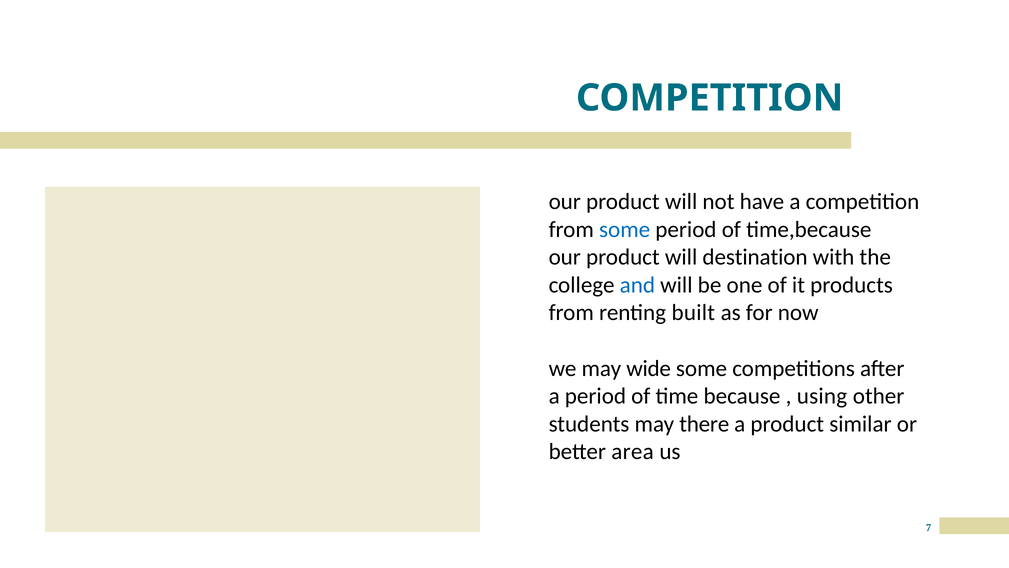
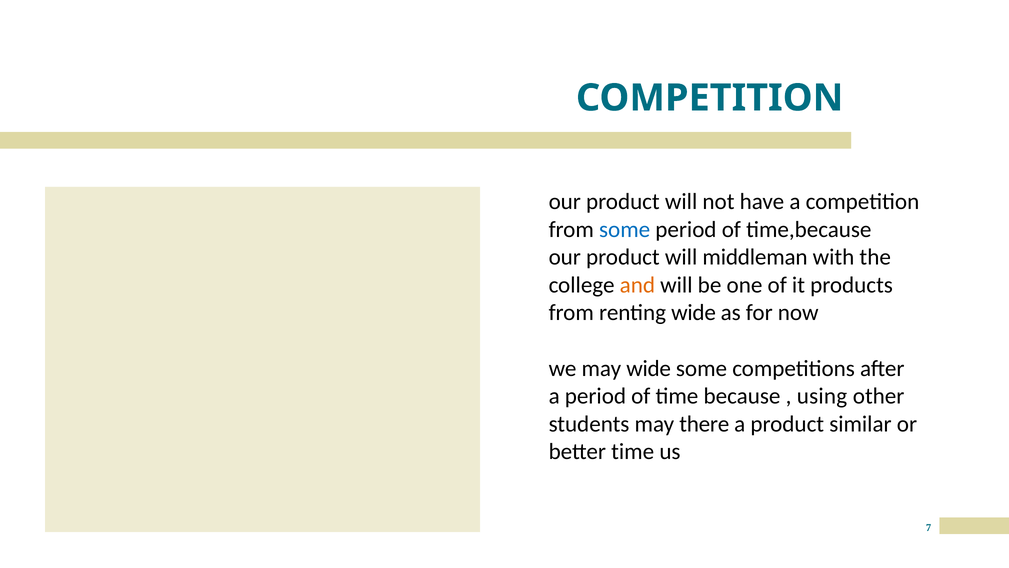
destination: destination -> middleman (755, 257)
and colour: blue -> orange (637, 285)
renting built: built -> wide (694, 313)
better area: area -> time (633, 451)
